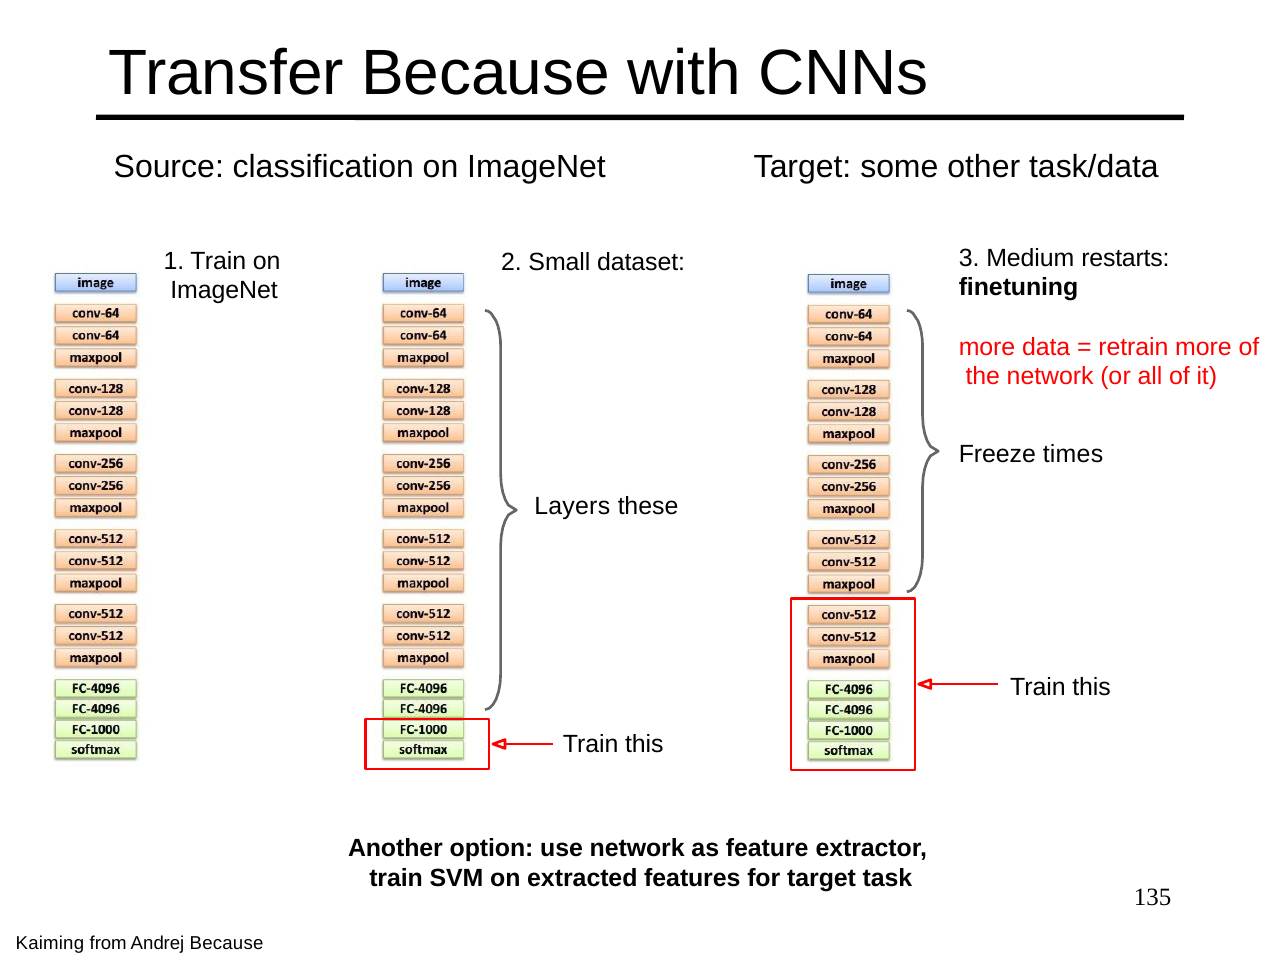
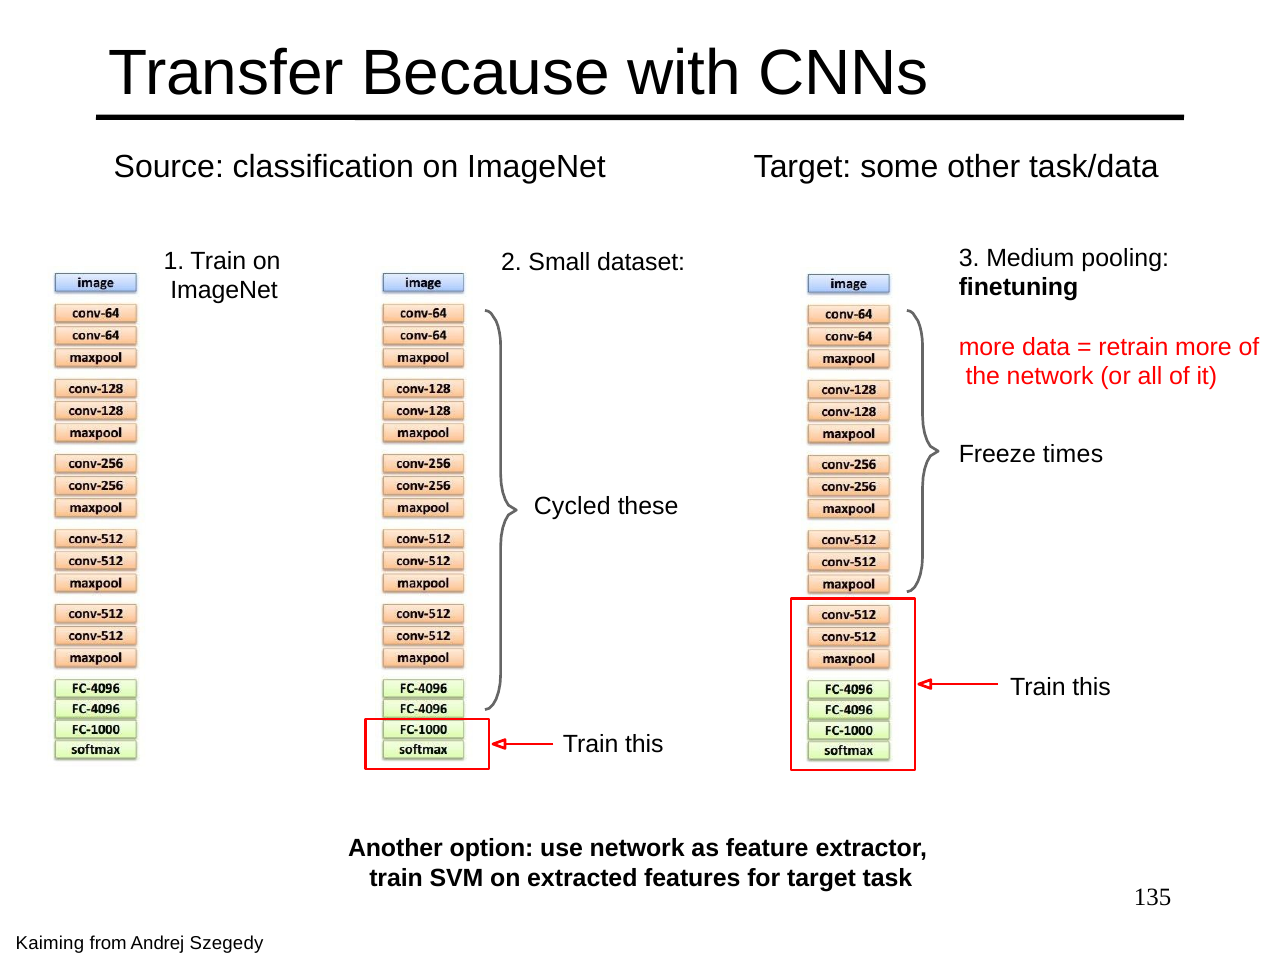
restarts: restarts -> pooling (1125, 258)
Layers: Layers -> Cycled (572, 507)
Andrej Because: Because -> Szegedy (227, 943)
